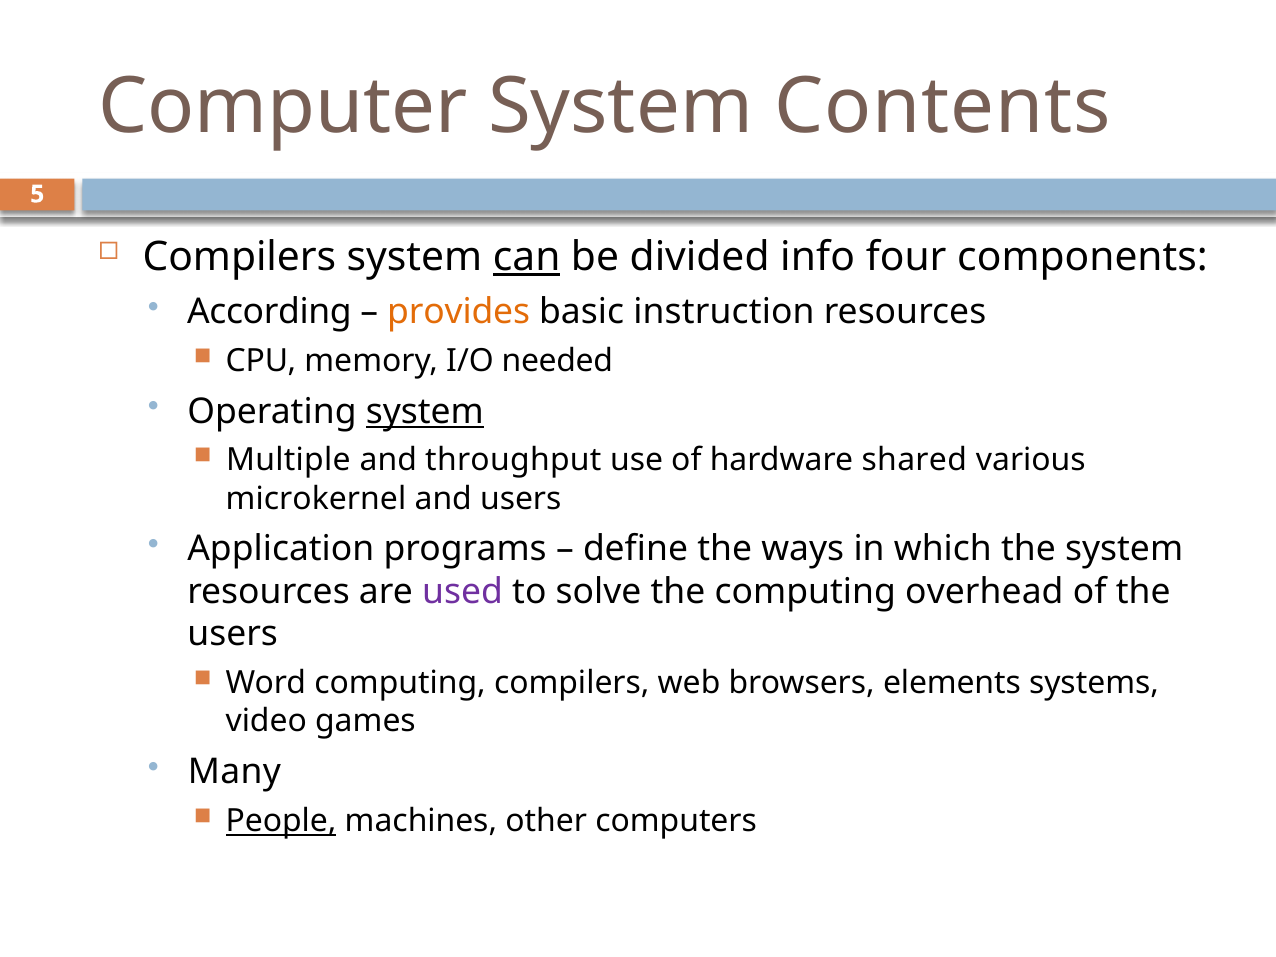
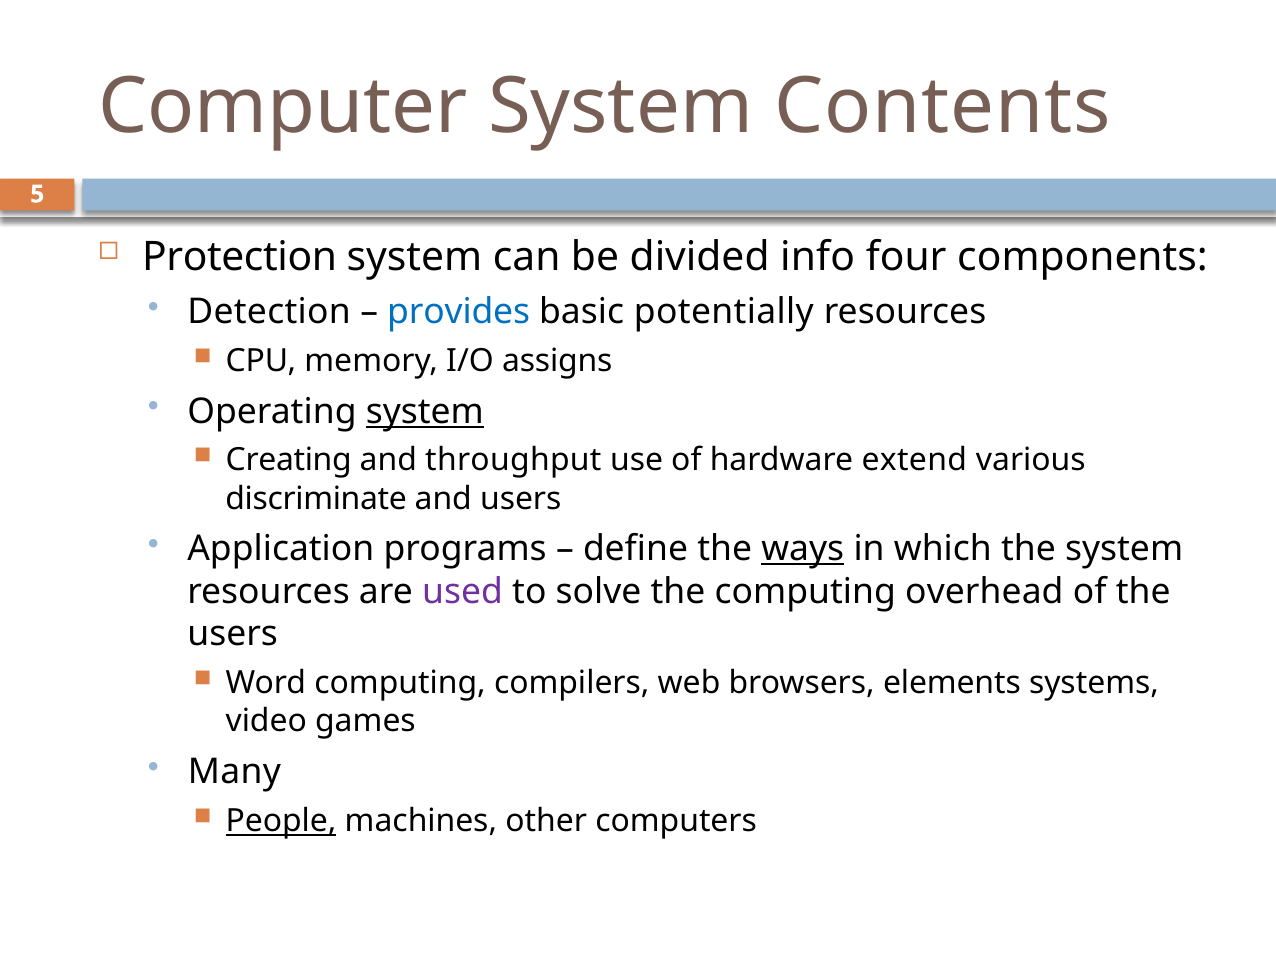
Compilers: Compilers -> Protection (240, 257)
can underline: present -> none (527, 257)
According: According -> Detection (269, 312)
provides colour: orange -> blue (459, 312)
instruction: instruction -> potentially (724, 312)
needed: needed -> assigns (557, 361)
Multiple: Multiple -> Creating (289, 460)
shared: shared -> extend (914, 460)
microkernel: microkernel -> discriminate (316, 499)
ways underline: none -> present (803, 549)
